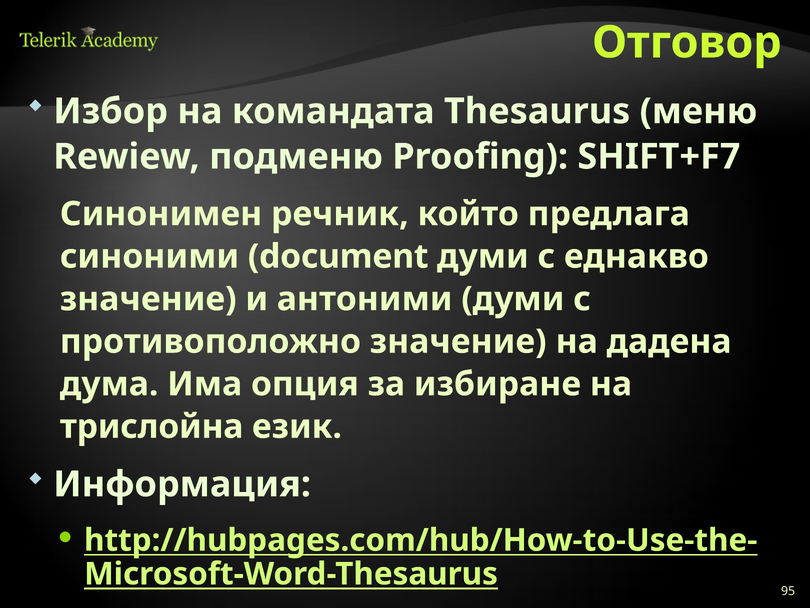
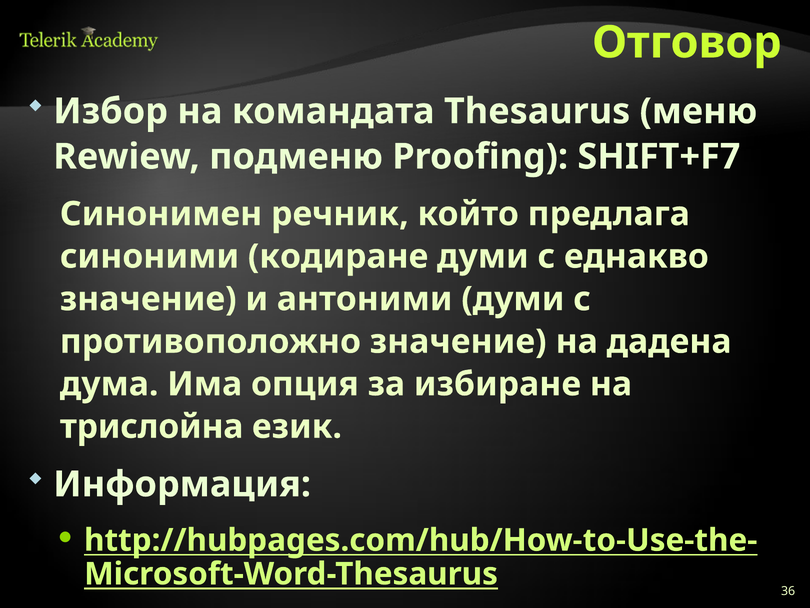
document: document -> кодиране (338, 256)
95: 95 -> 36 (788, 590)
